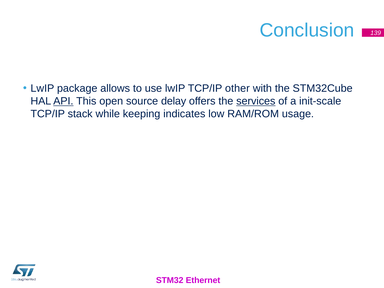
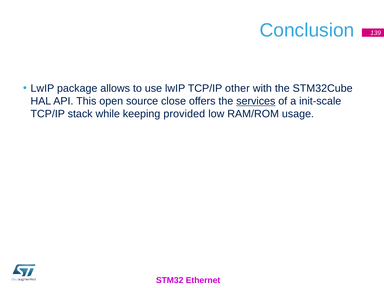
API underline: present -> none (63, 101)
delay: delay -> close (174, 101)
indicates: indicates -> provided (184, 114)
